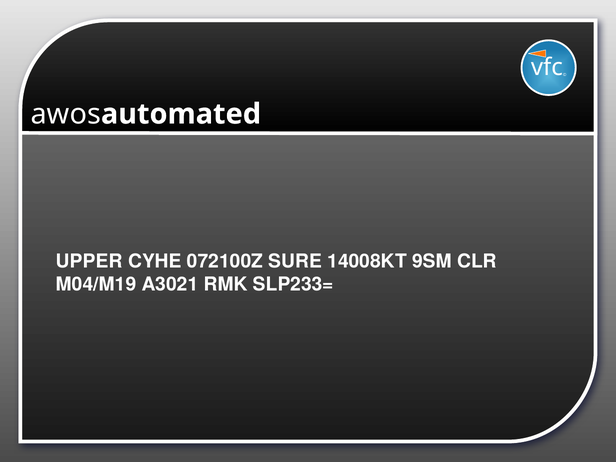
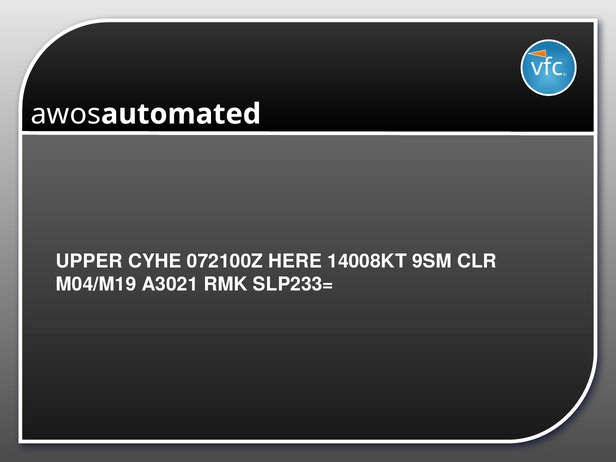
SURE: SURE -> HERE (295, 261)
